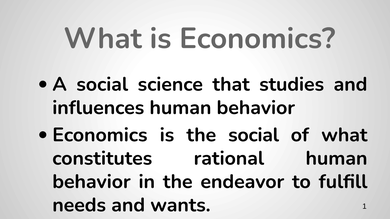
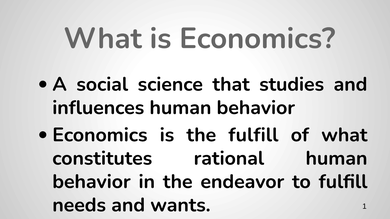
the social: social -> fulfill (253, 135)
